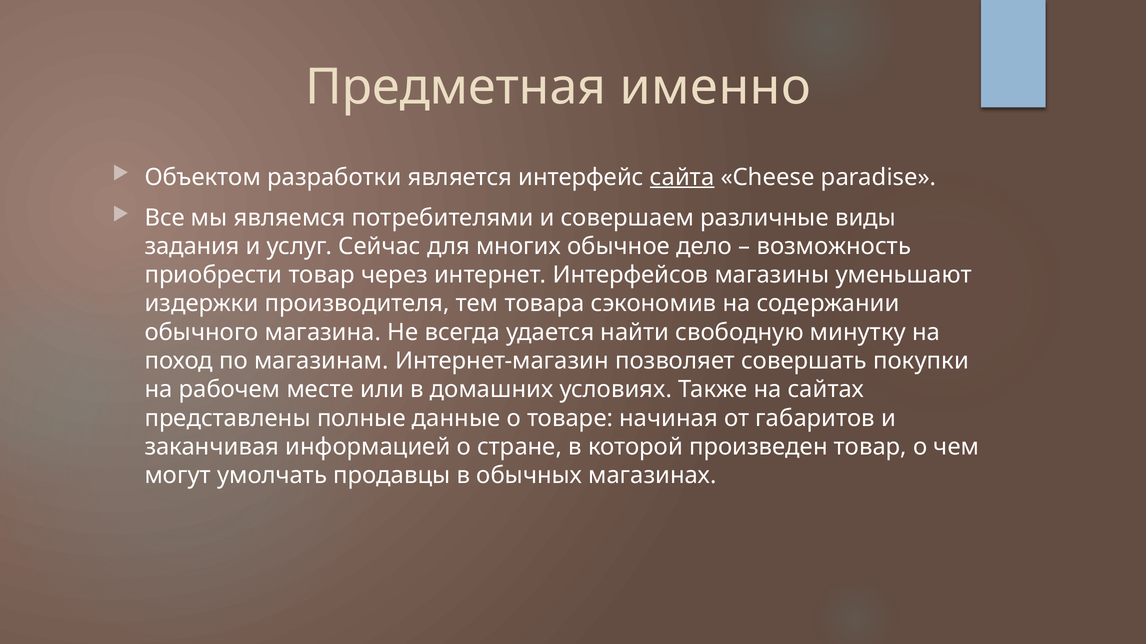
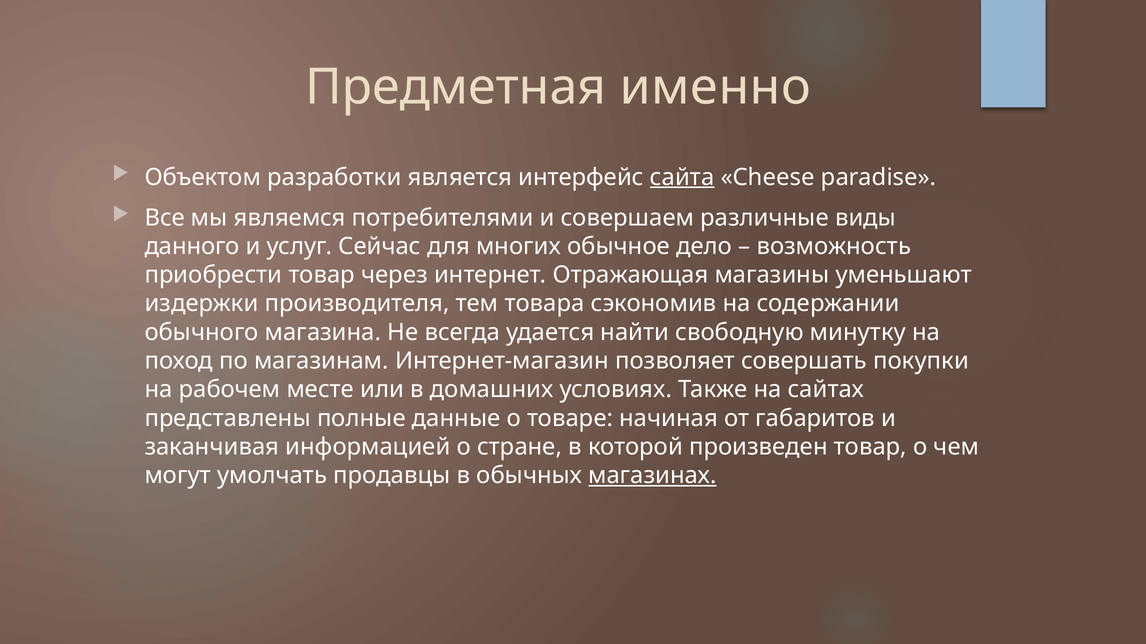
задания: задания -> данного (192, 247)
Интерфейсов: Интерфейсов -> Отражающая (630, 275)
магазинах underline: none -> present (652, 476)
